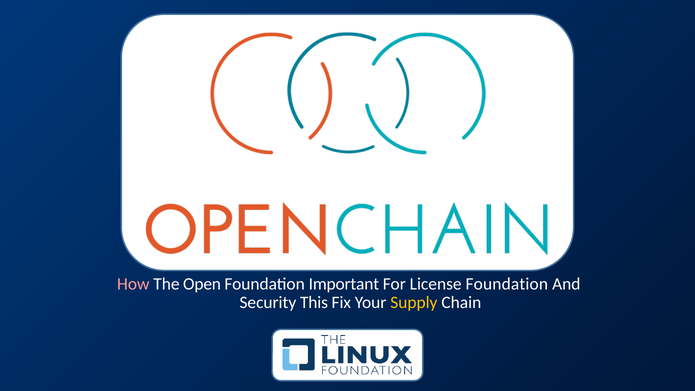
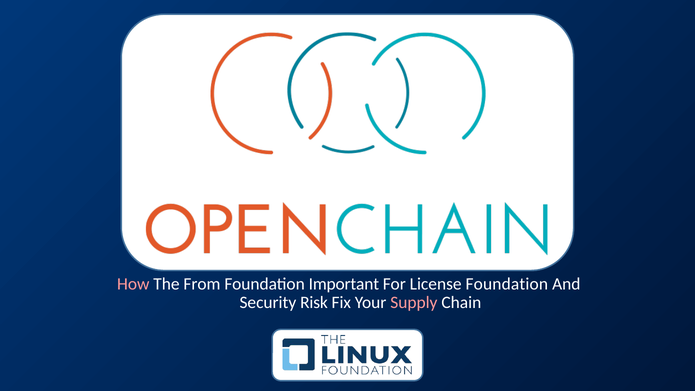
Open: Open -> From (202, 284)
This: This -> Risk (314, 303)
Supply colour: yellow -> pink (414, 303)
